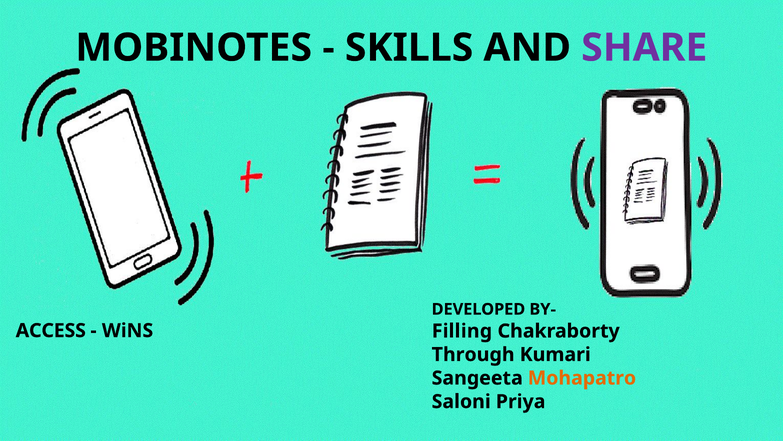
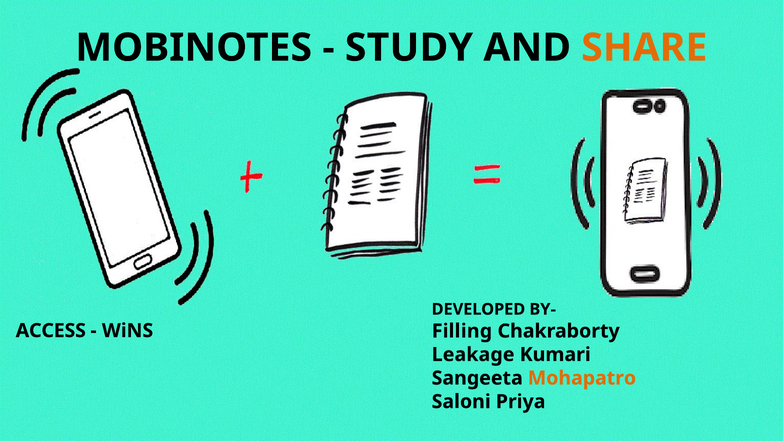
SKILLS: SKILLS -> STUDY (409, 48)
SHARE colour: purple -> orange (644, 48)
Through: Through -> Leakage (473, 354)
